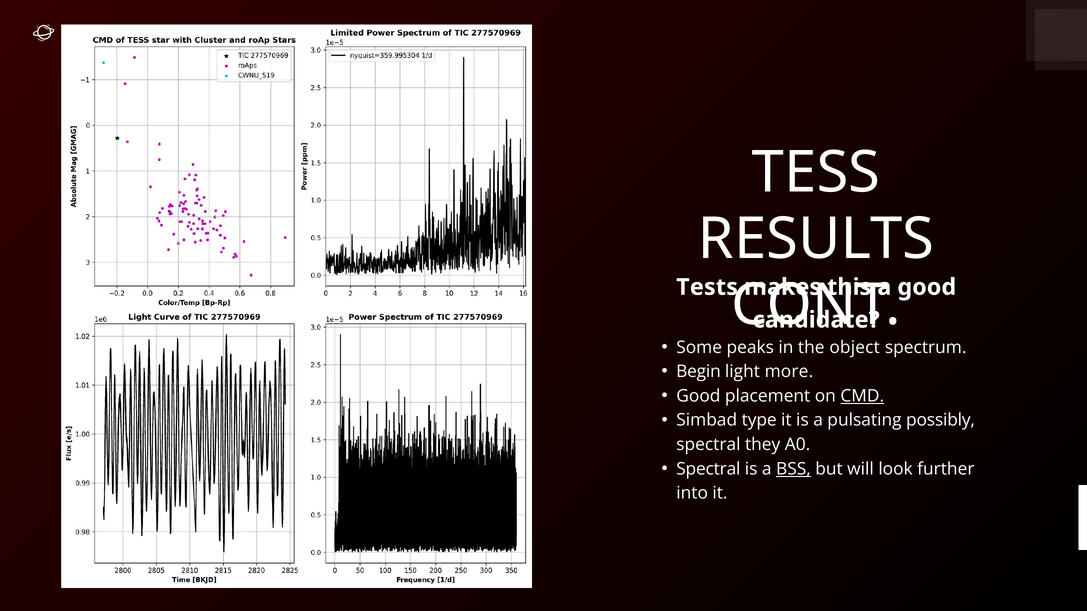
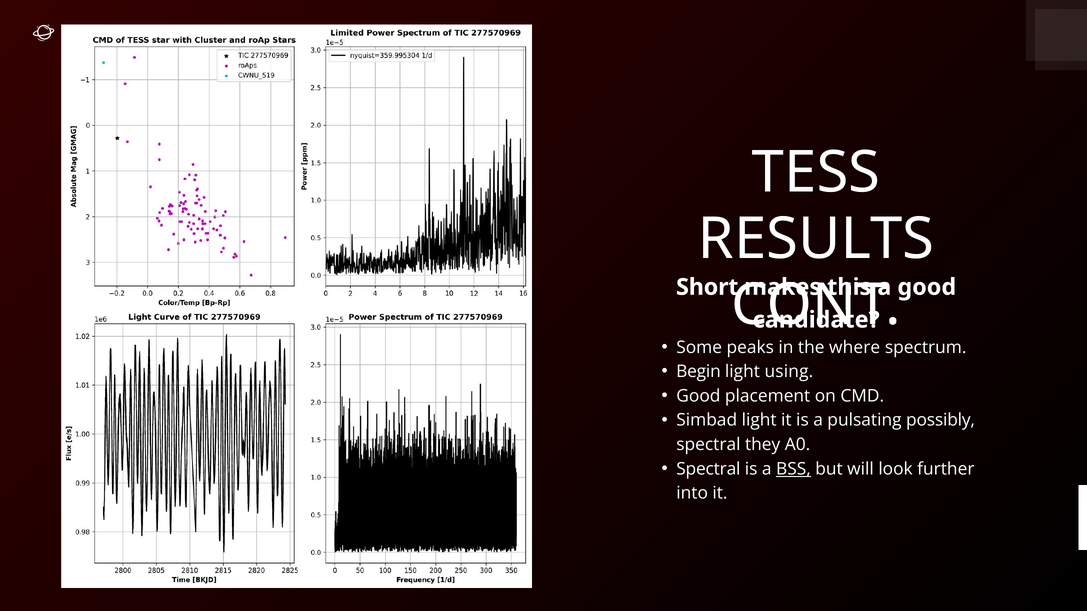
Tests: Tests -> Short (707, 287)
object: object -> where (855, 348)
more: more -> using (789, 372)
CMD underline: present -> none (862, 396)
Simbad type: type -> light (759, 421)
